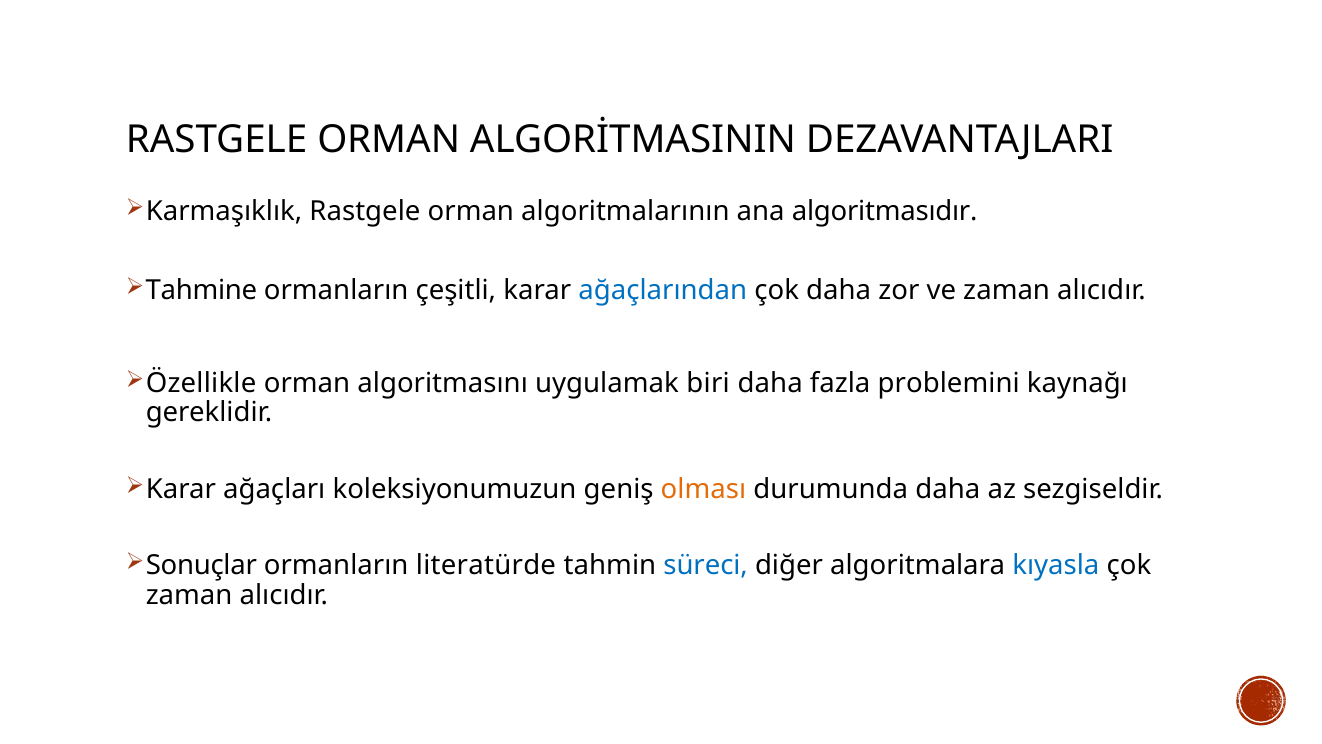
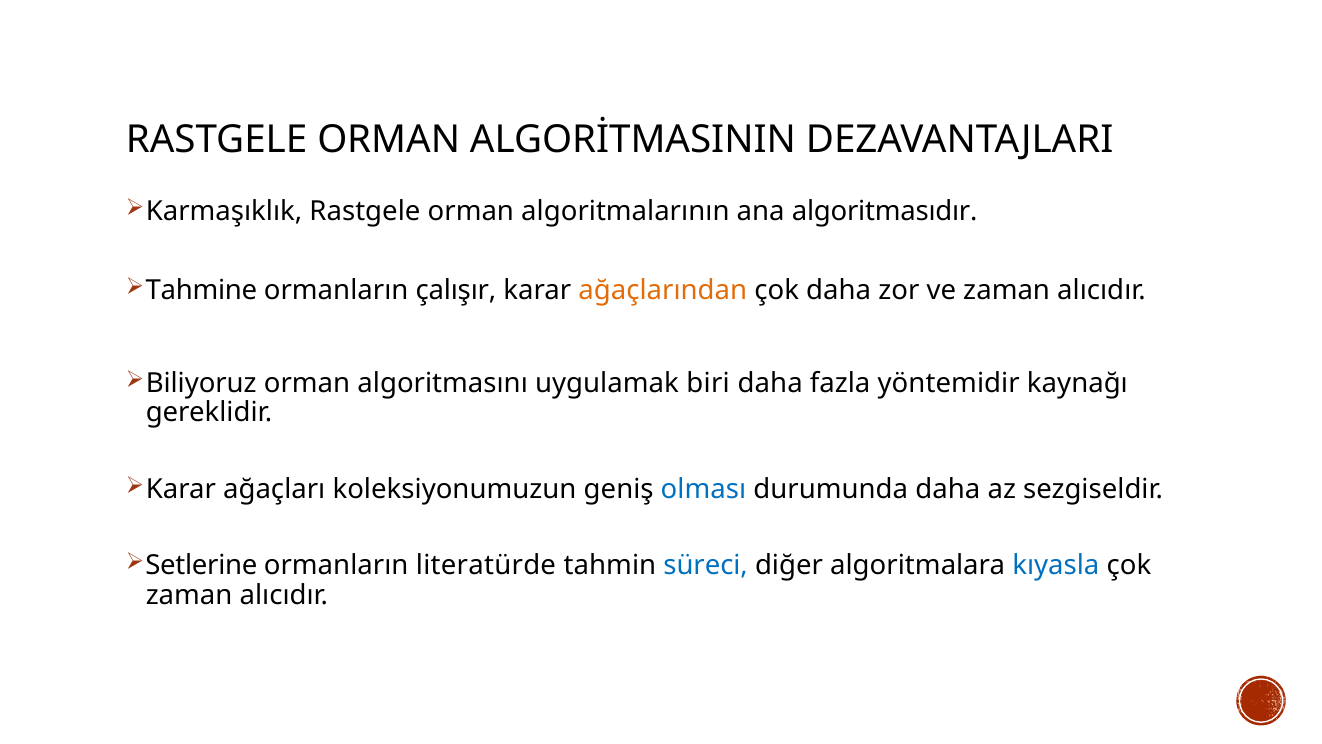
çeşitli: çeşitli -> çalışır (456, 290)
ağaçlarından colour: blue -> orange (663, 290)
Özellikle: Özellikle -> Biliyoruz (201, 383)
problemini: problemini -> yöntemidir (949, 383)
olması colour: orange -> blue (703, 489)
Sonuçlar: Sonuçlar -> Setlerine (201, 565)
